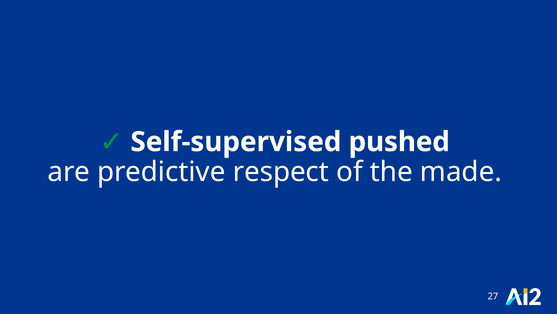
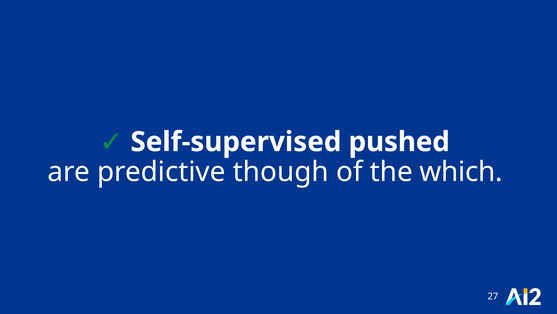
respect: respect -> though (281, 172)
made: made -> which (461, 172)
